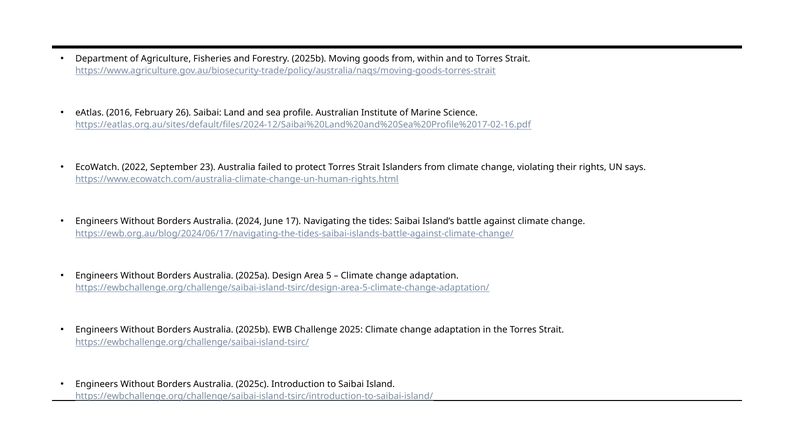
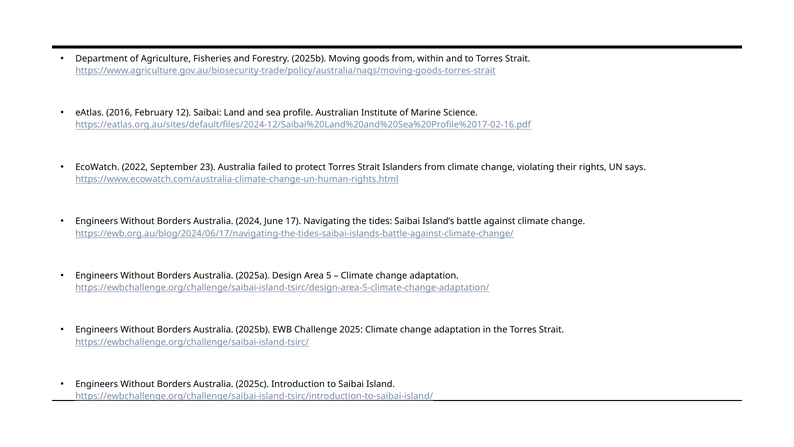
26: 26 -> 12 (183, 113)
